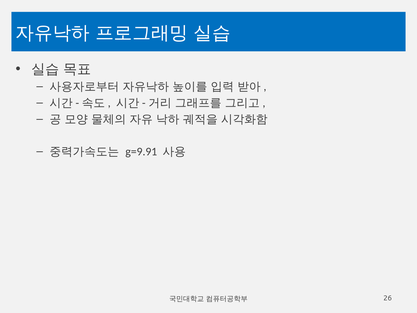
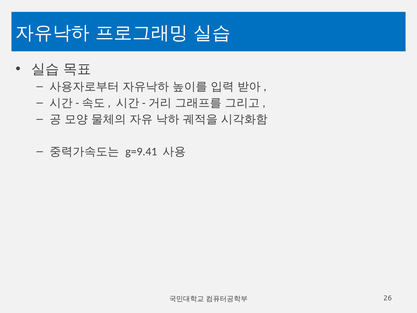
g=9.91: g=9.91 -> g=9.41 (141, 152)
